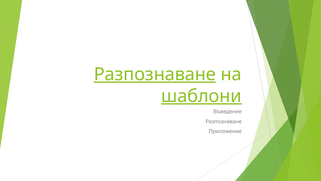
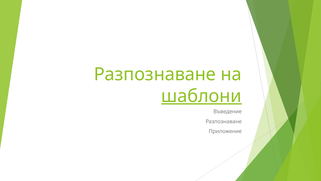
Разпознаване underline: present -> none (155, 74)
